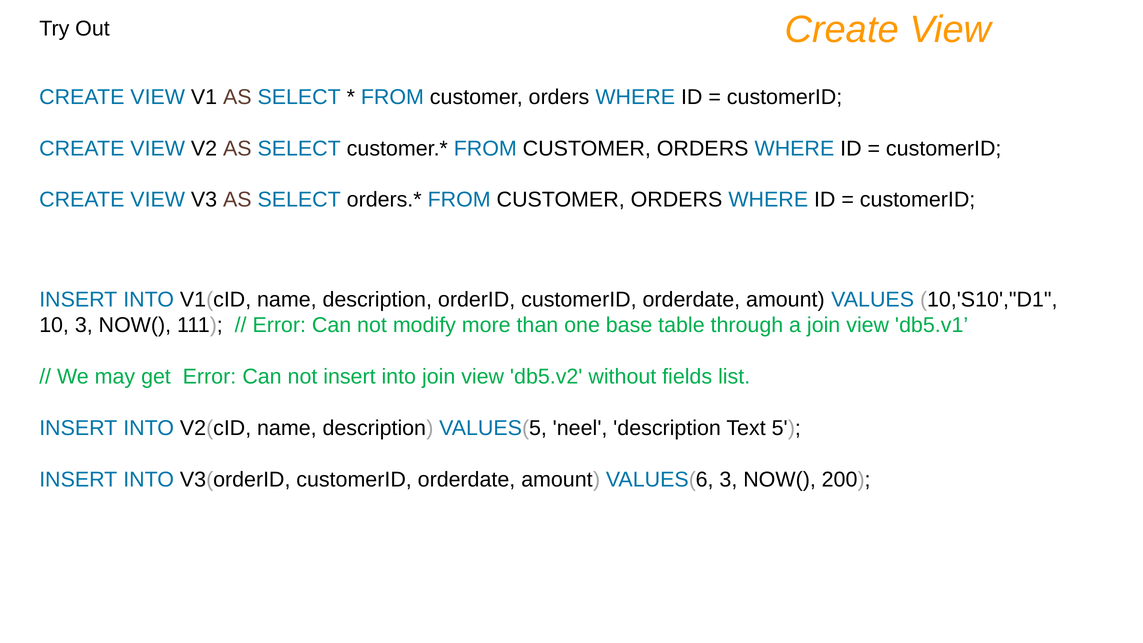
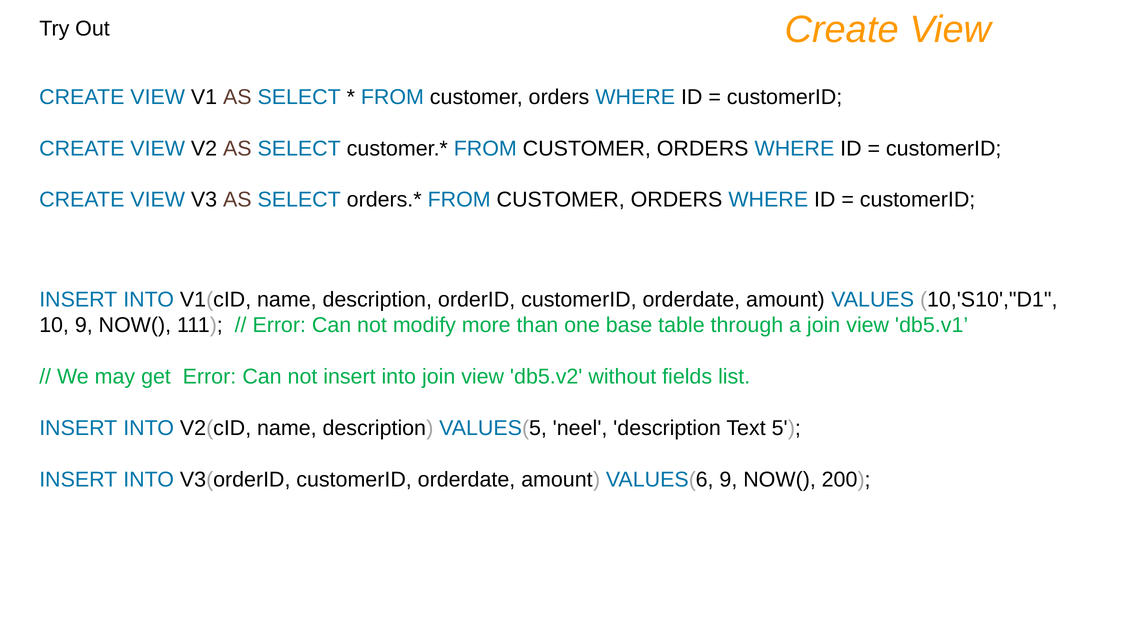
10 3: 3 -> 9 (84, 325)
VALUES(6 3: 3 -> 9 (728, 480)
